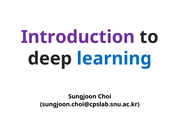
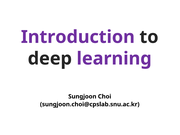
learning colour: blue -> purple (114, 59)
